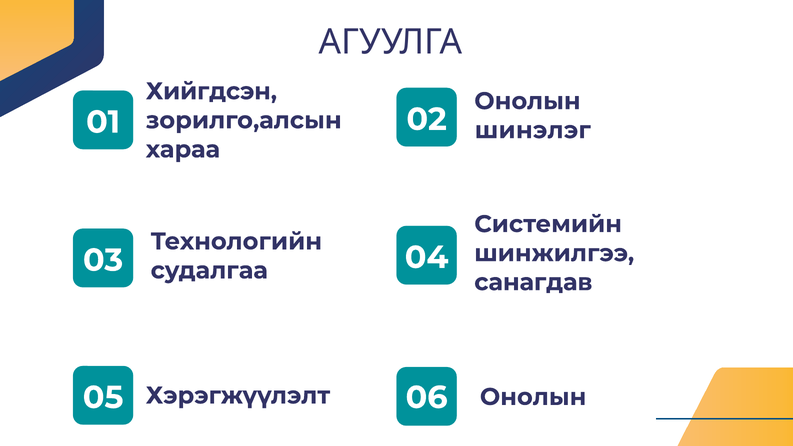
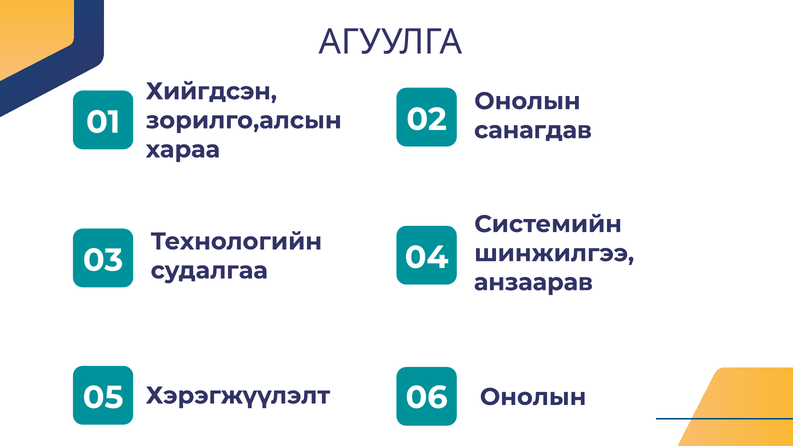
шинэлэг: шинэлэг -> санагдав (533, 130)
санагдав: санагдав -> анзаарав (533, 282)
